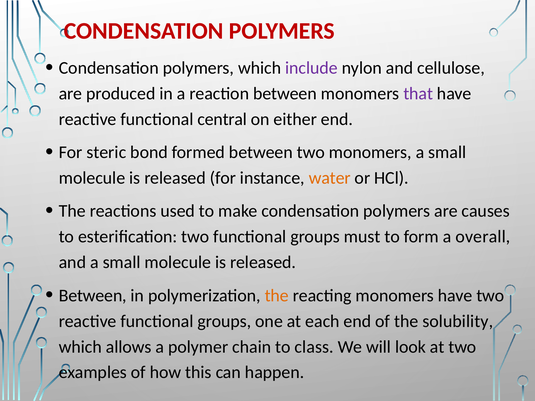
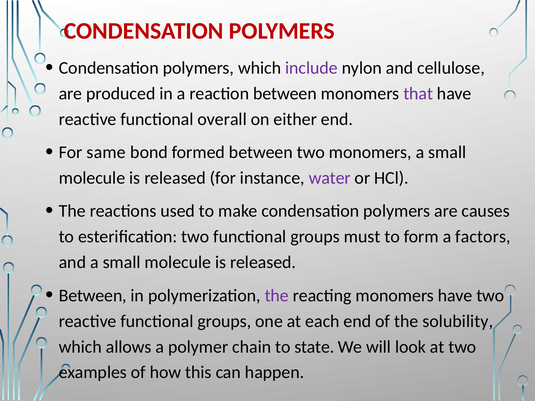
central: central -> overall (222, 119)
steric: steric -> same (106, 152)
water colour: orange -> purple (330, 178)
overall: overall -> factors (483, 237)
the colour: orange -> purple (277, 296)
class: class -> state (314, 347)
